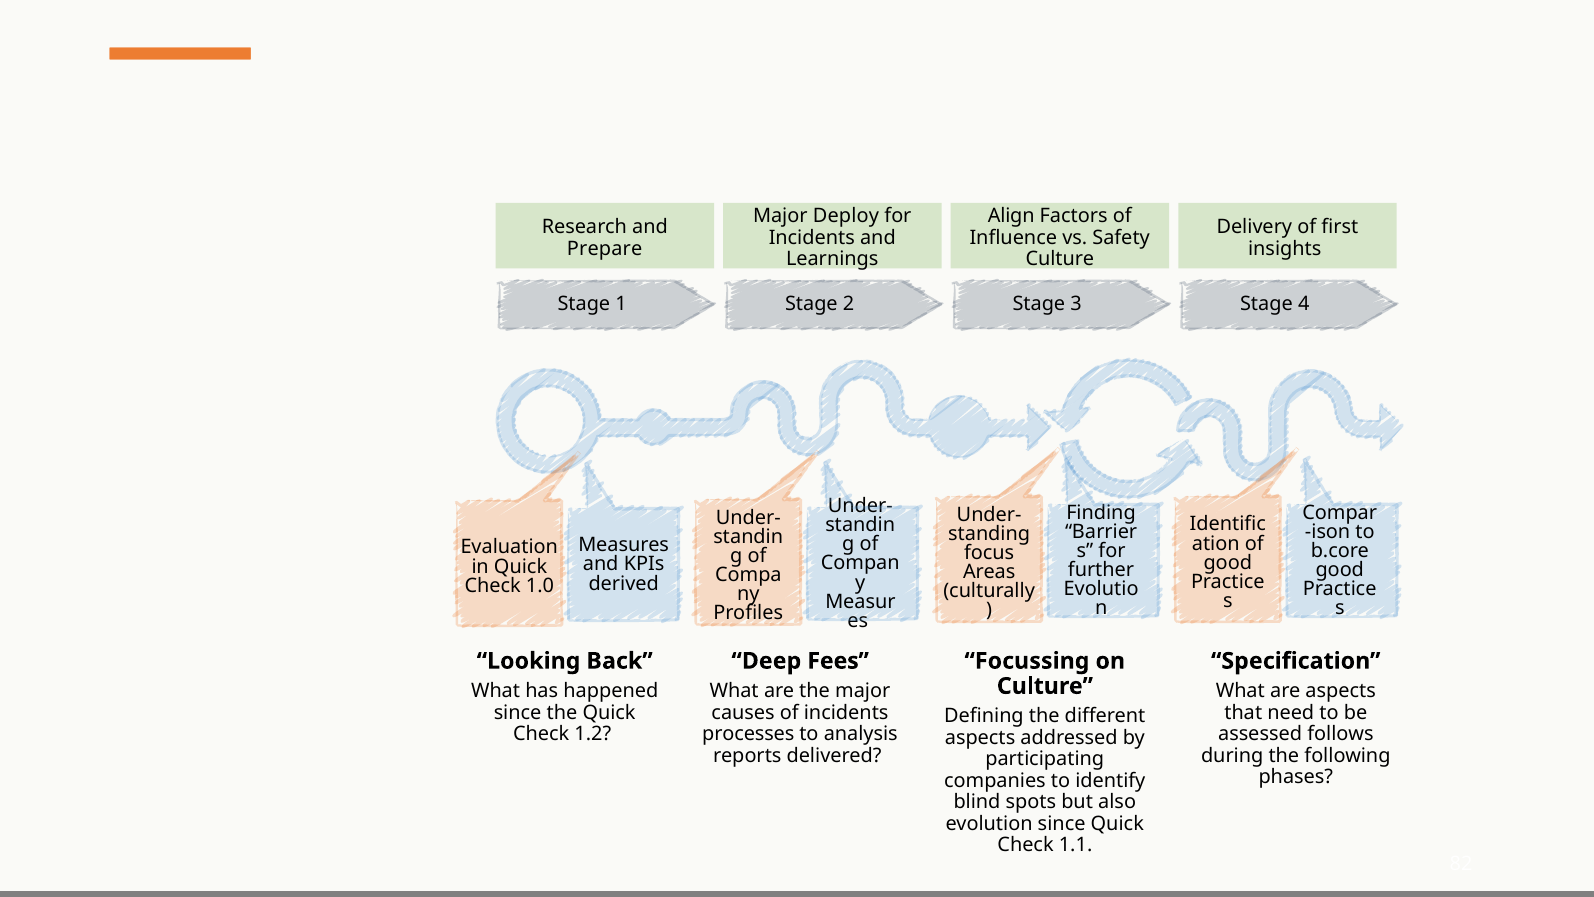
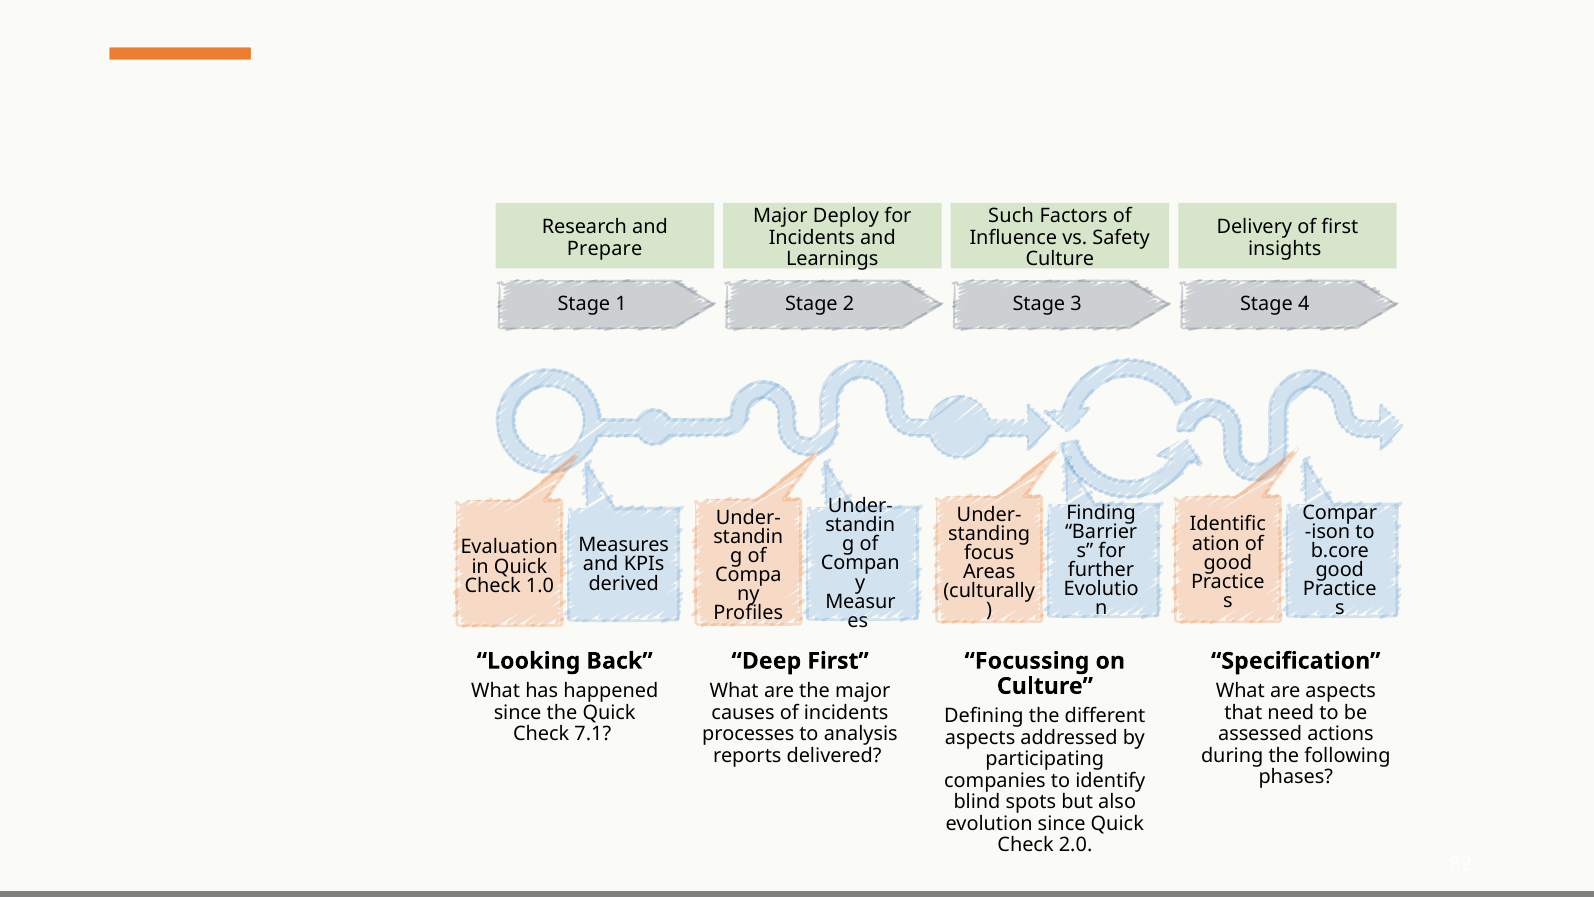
Align: Align -> Such (1011, 216)
Deep Fees: Fees -> First (838, 661)
1.2: 1.2 -> 7.1 (593, 734)
follows: follows -> actions (1340, 734)
1.1: 1.1 -> 2.0 (1076, 845)
